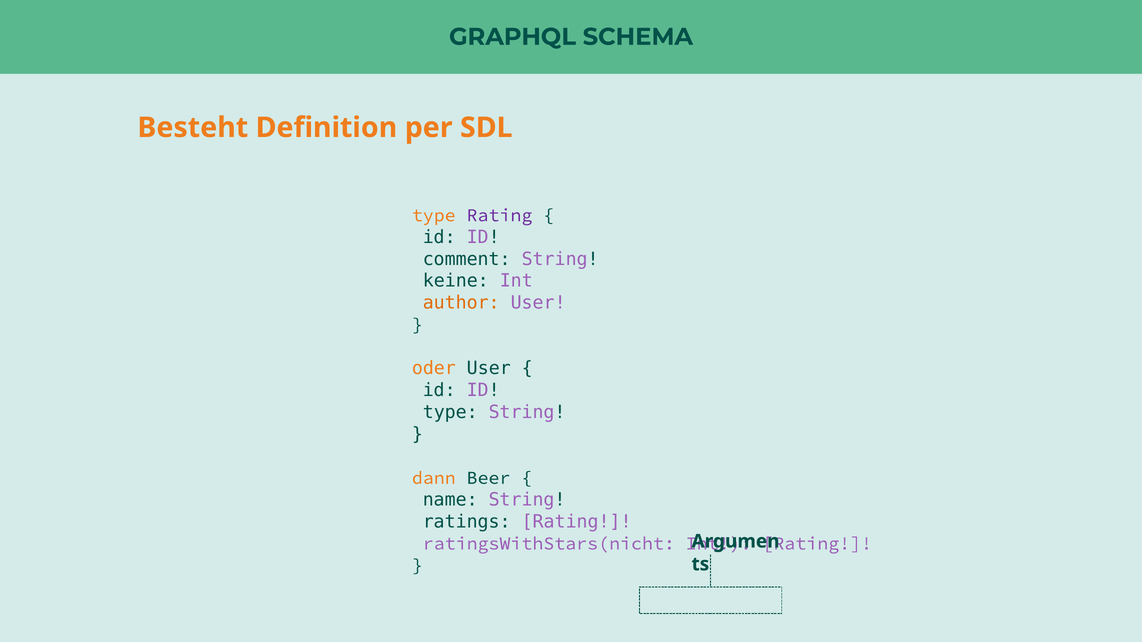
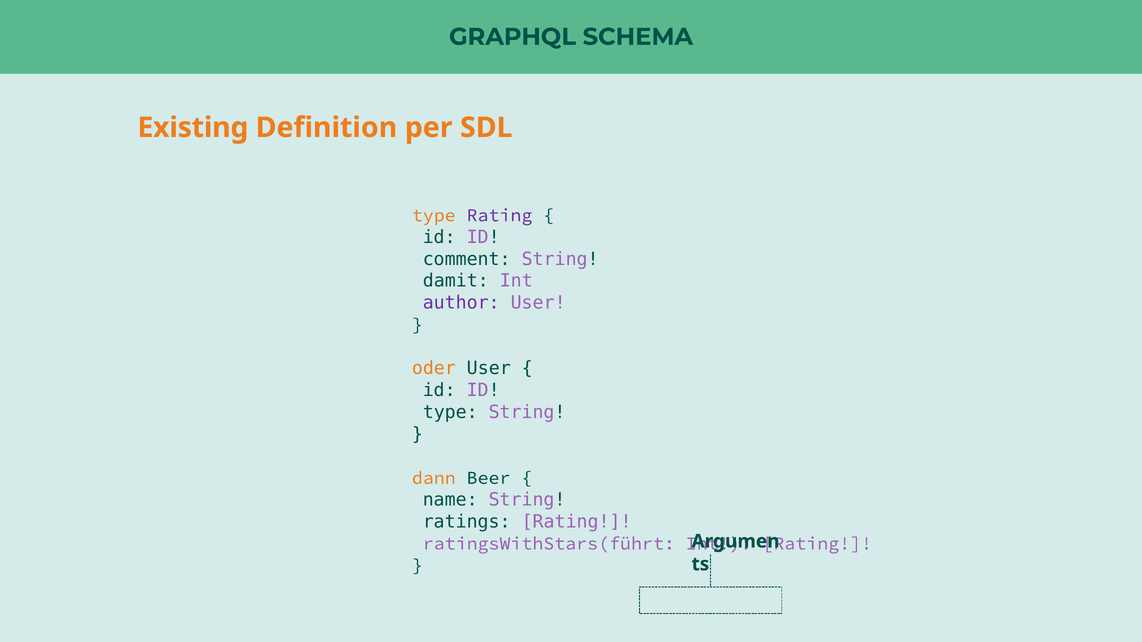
Besteht: Besteht -> Existing (193, 128)
keine: keine -> damit (456, 281)
author colour: orange -> purple (461, 303)
ratingsWithStars(nicht: ratingsWithStars(nicht -> ratingsWithStars(führt (549, 544)
